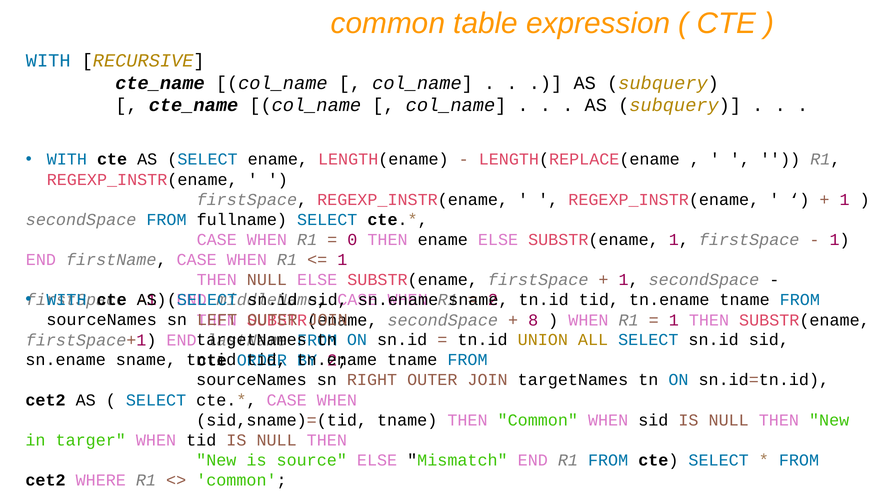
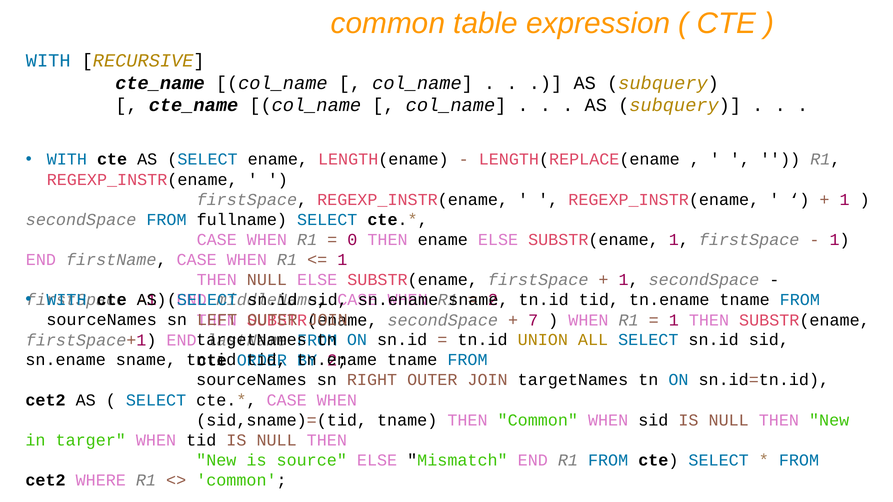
8: 8 -> 7 (533, 320)
